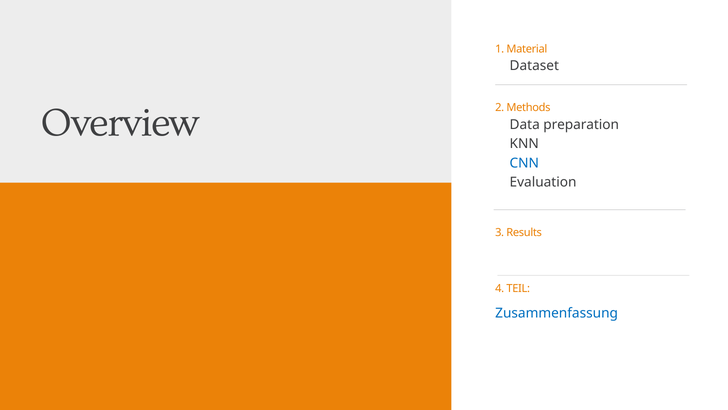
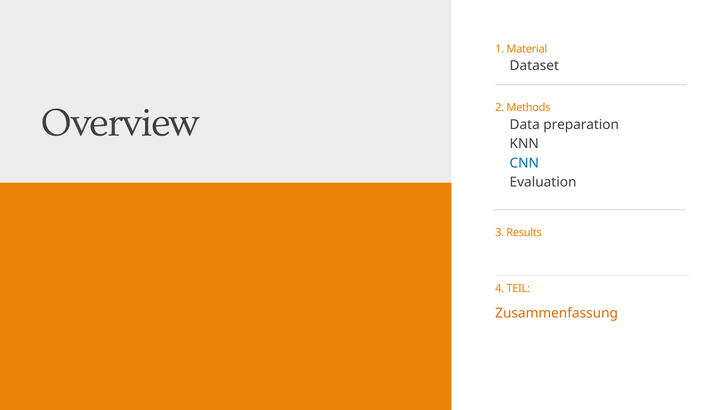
Zusammenfassung colour: blue -> orange (557, 313)
